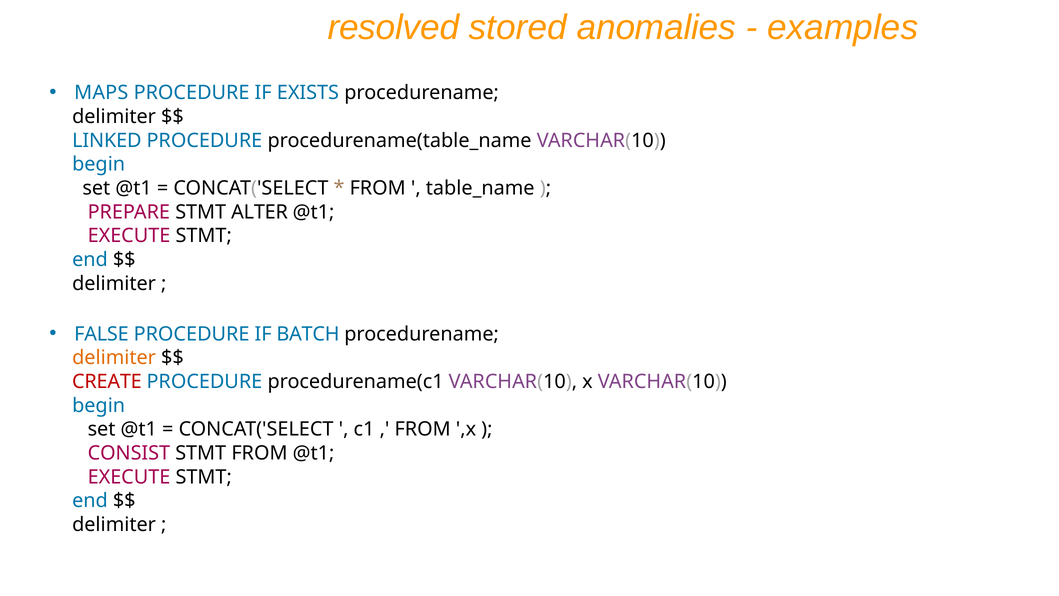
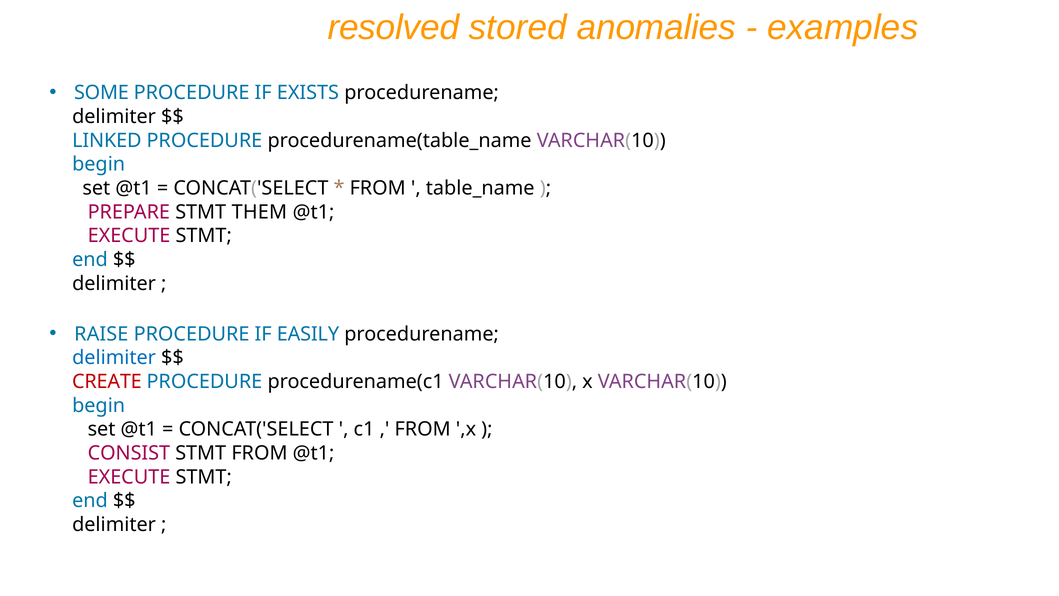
MAPS: MAPS -> SOME (101, 93)
ALTER: ALTER -> THEM (259, 212)
FALSE: FALSE -> RAISE (101, 334)
BATCH: BATCH -> EASILY (308, 334)
delimiter colour: orange -> blue (114, 358)
